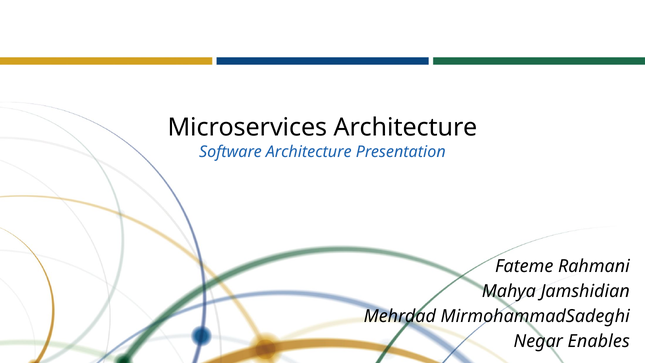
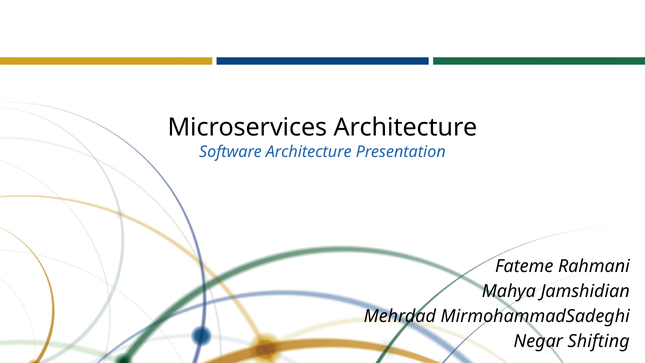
Enables: Enables -> Shifting (599, 341)
